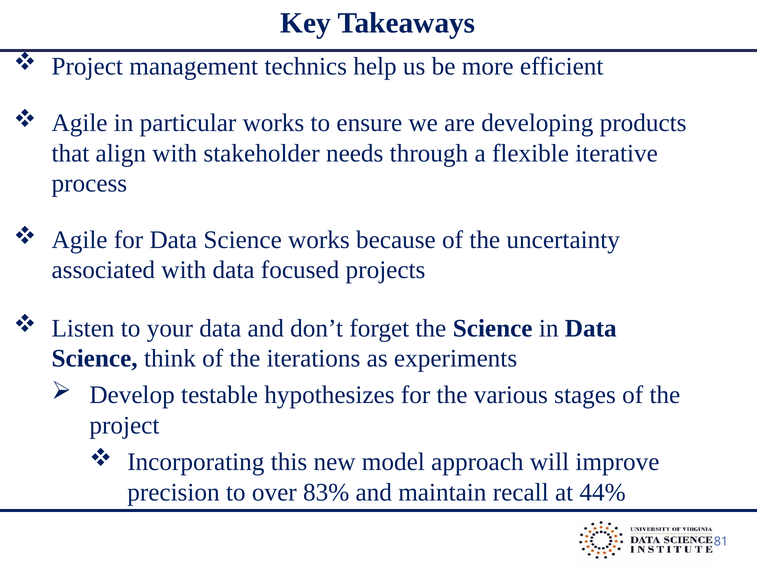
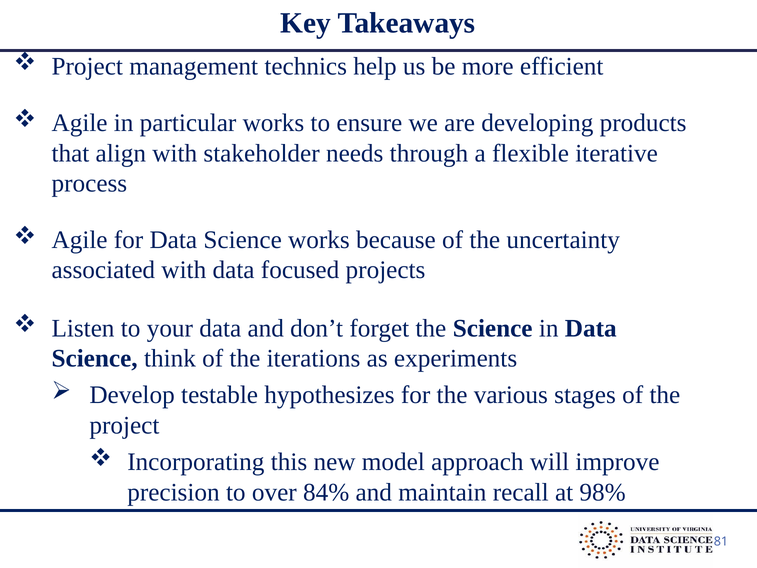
83%: 83% -> 84% (326, 492)
44%: 44% -> 98% (603, 492)
